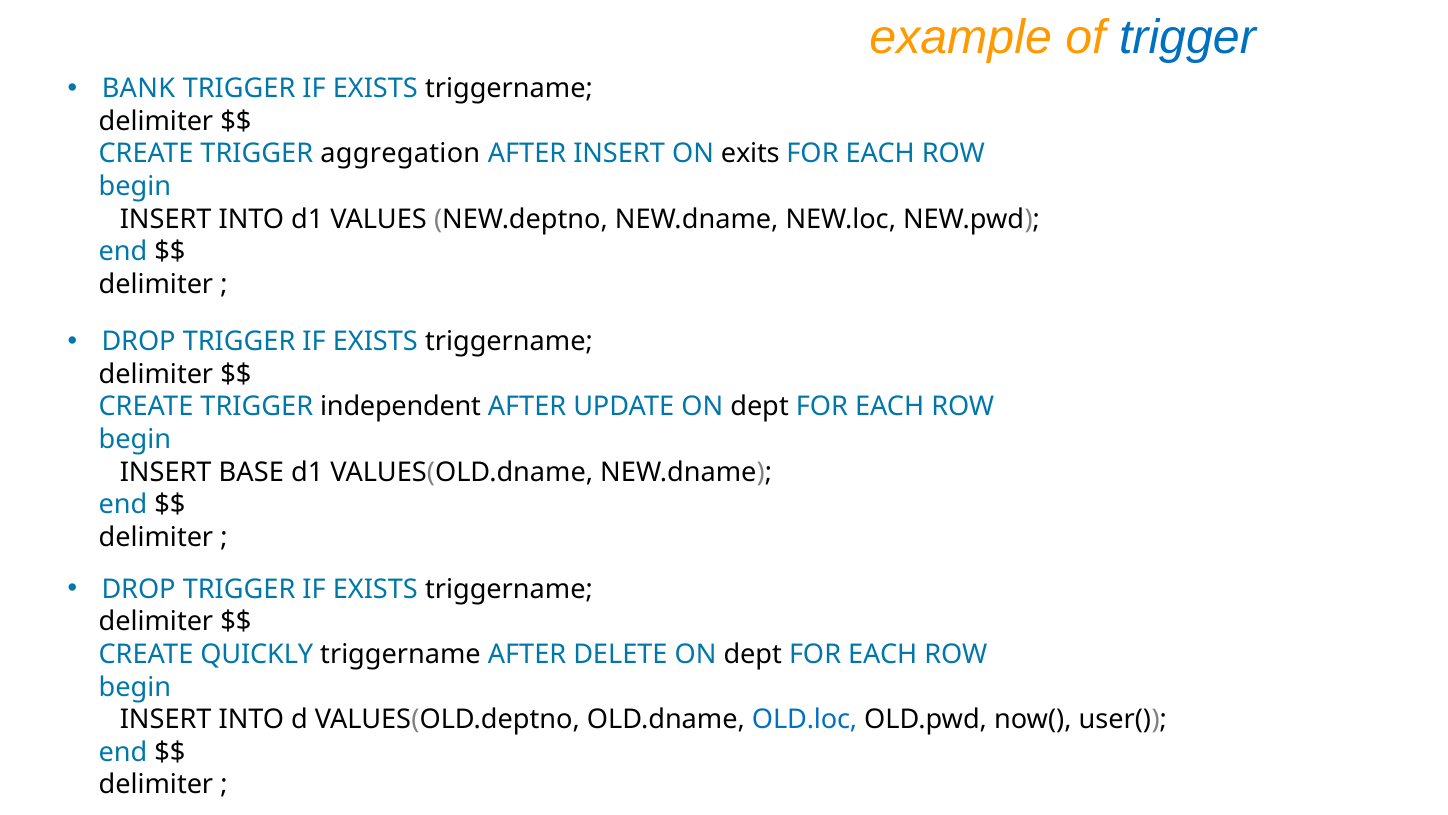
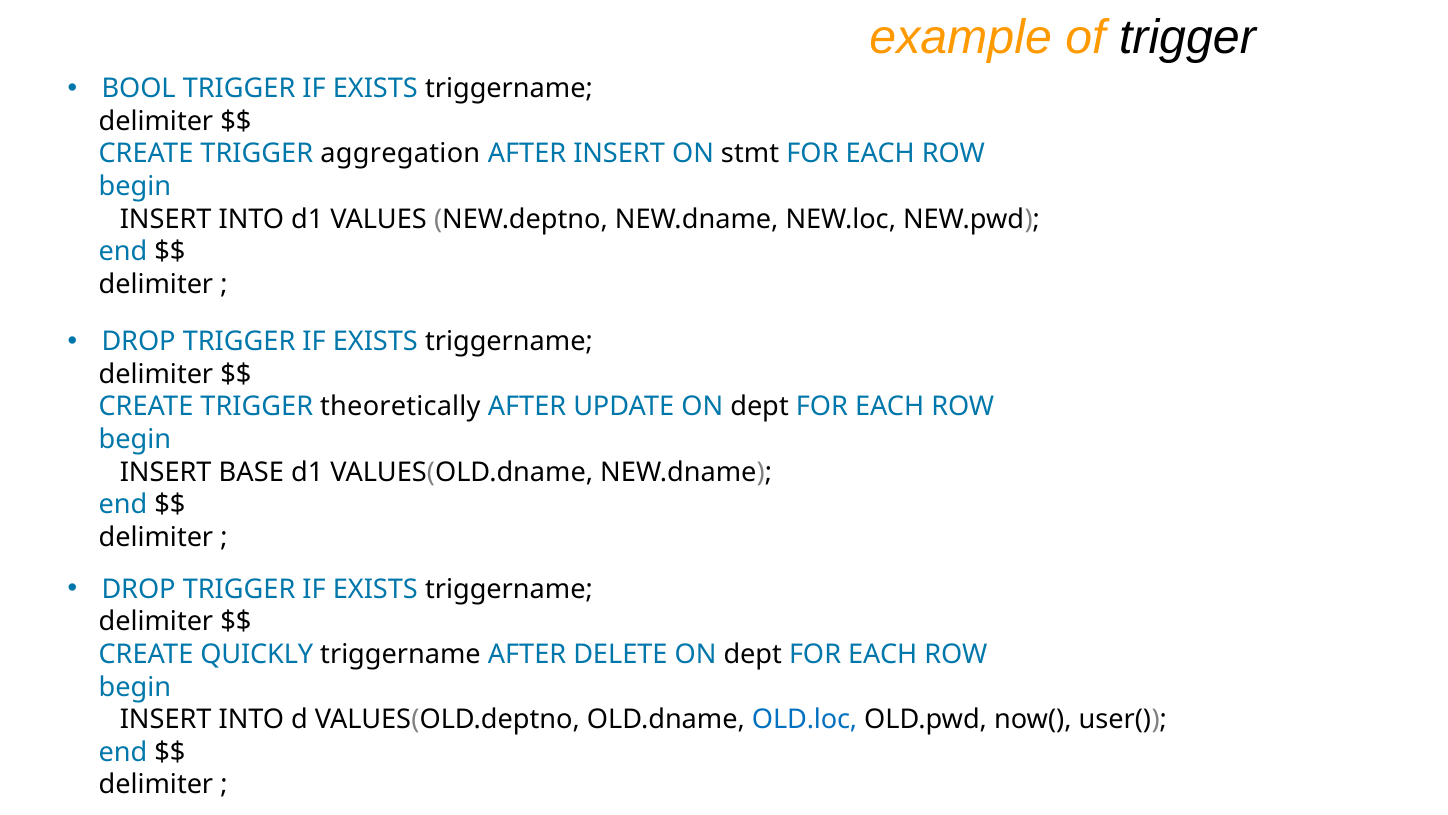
trigger colour: blue -> black (1187, 38)
BANK: BANK -> BOOL (139, 89)
exits: exits -> stmt (750, 154)
independent: independent -> theoretically (400, 407)
